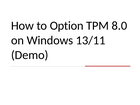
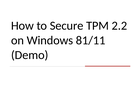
Option: Option -> Secure (67, 26)
8.0: 8.0 -> 2.2 (119, 26)
13/11: 13/11 -> 81/11 (91, 40)
